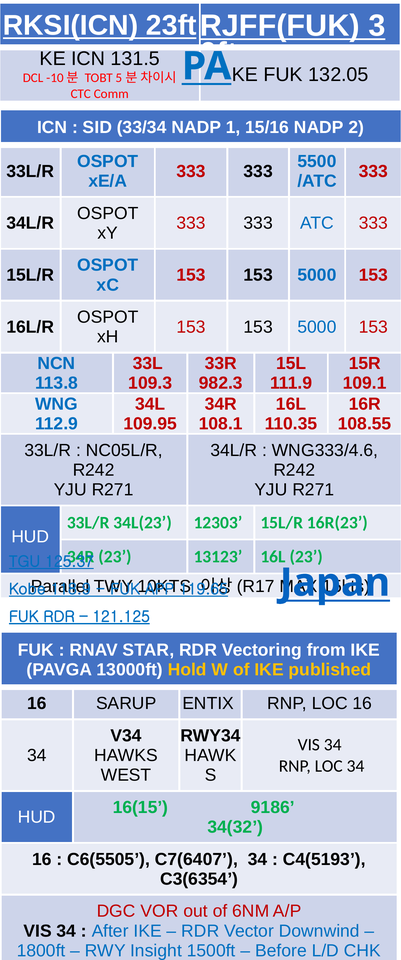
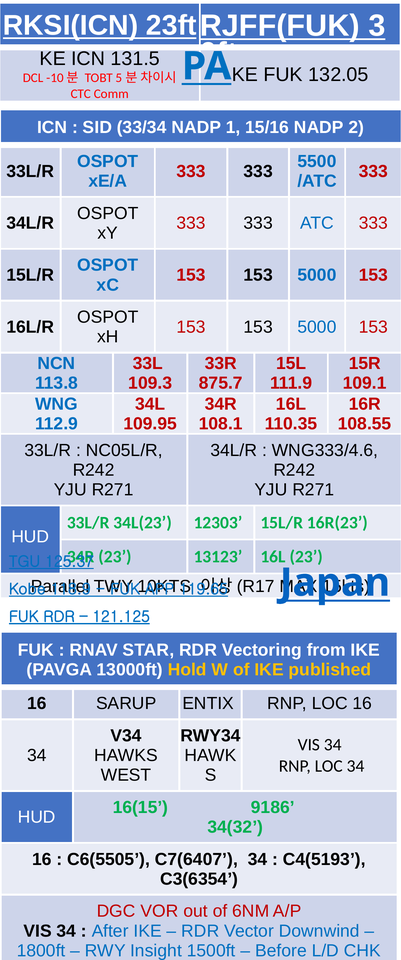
982.3: 982.3 -> 875.7 (221, 383)
